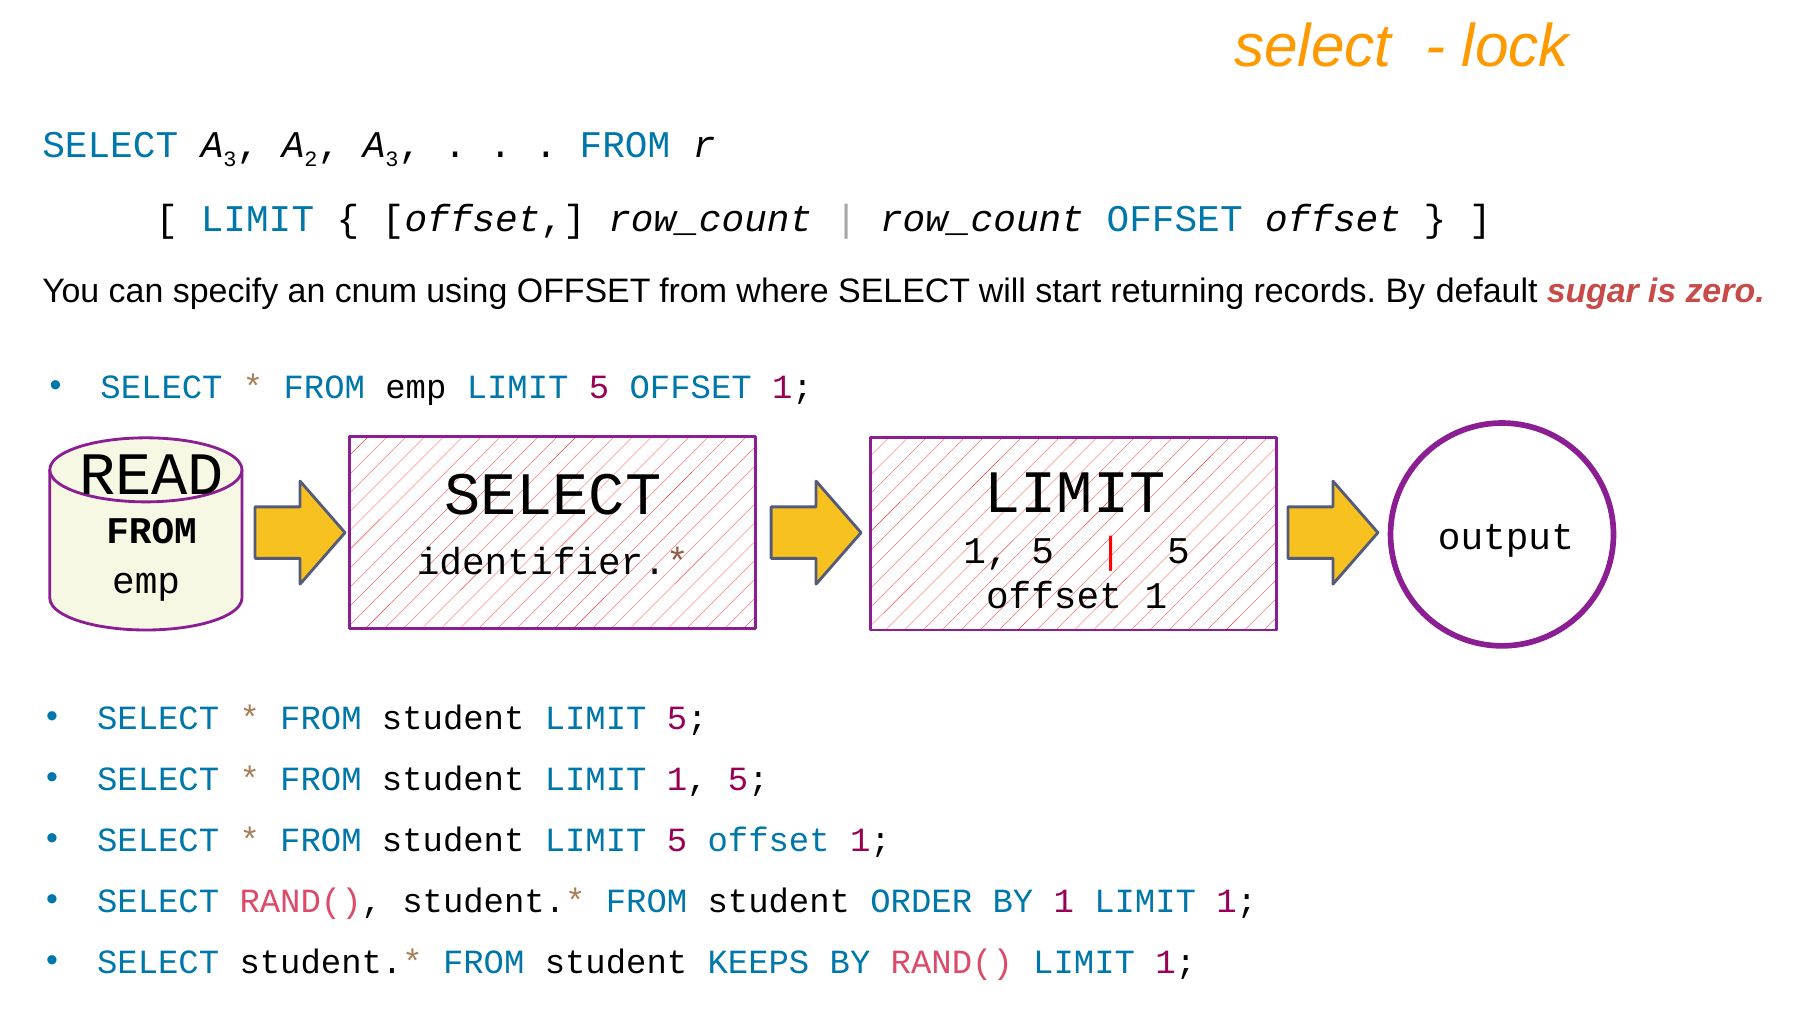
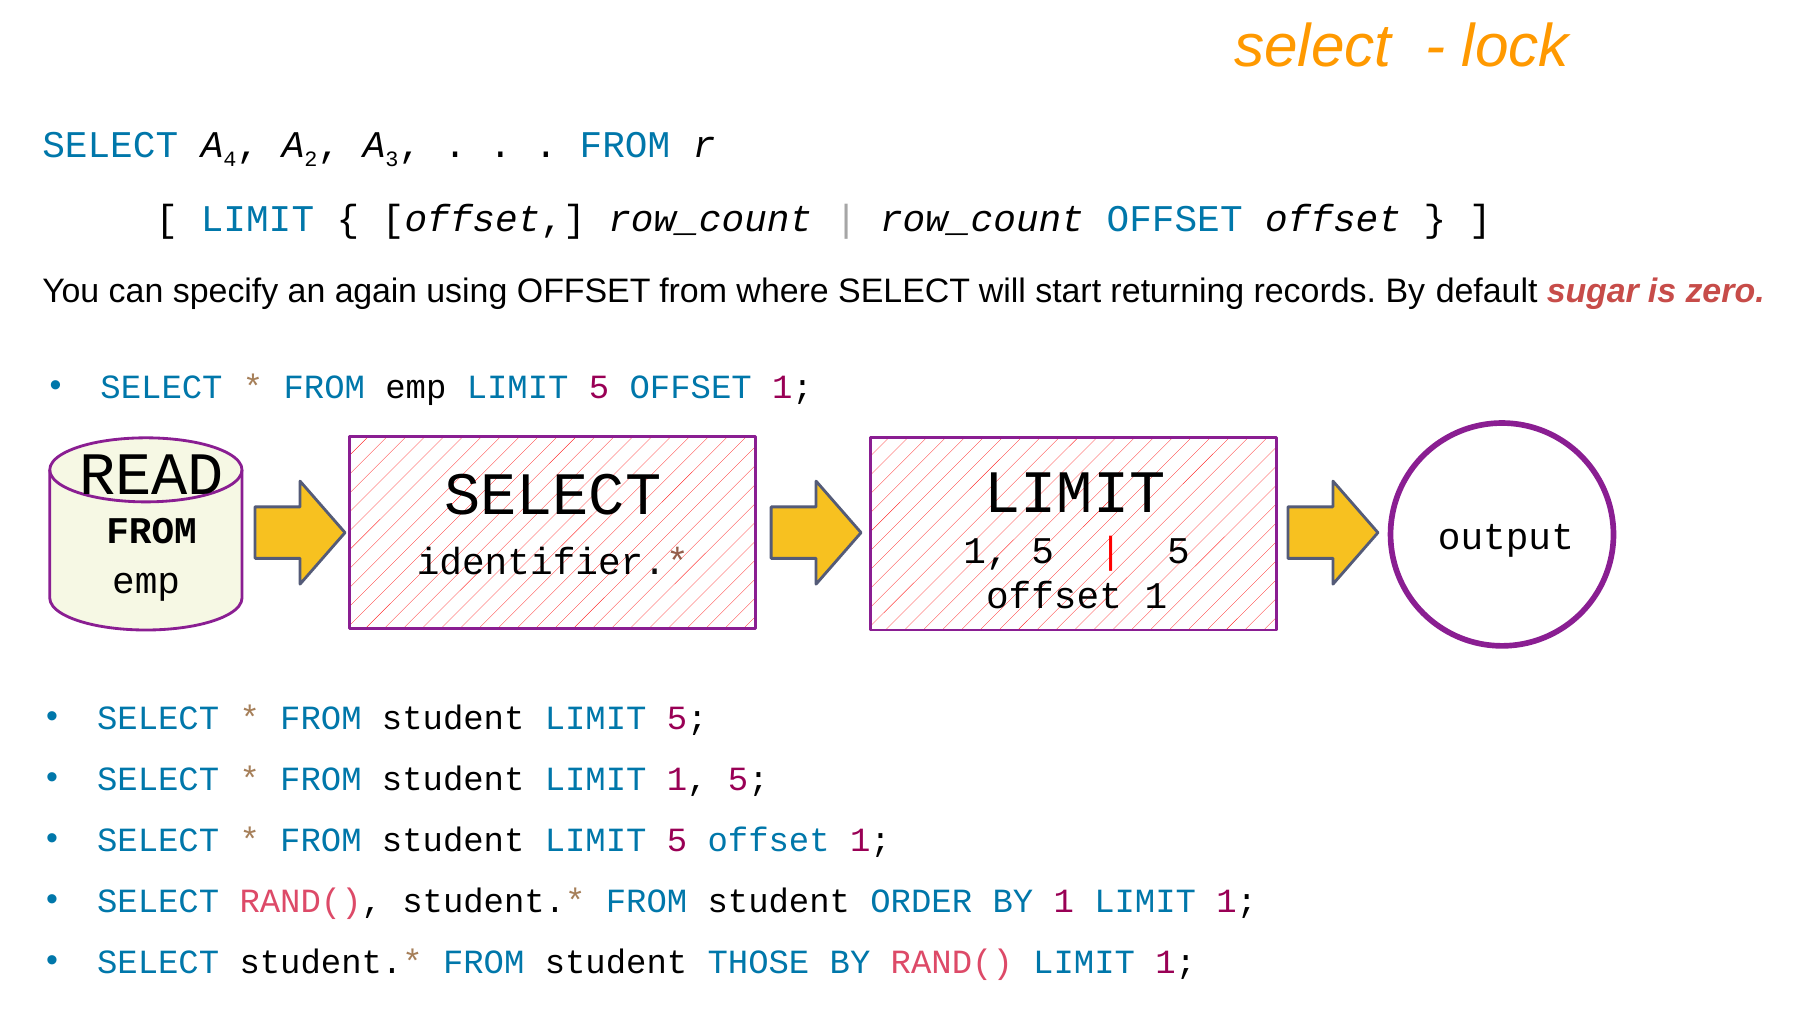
3: 3 -> 4 (230, 160)
cnum: cnum -> again (376, 291)
KEEPS: KEEPS -> THOSE (758, 963)
